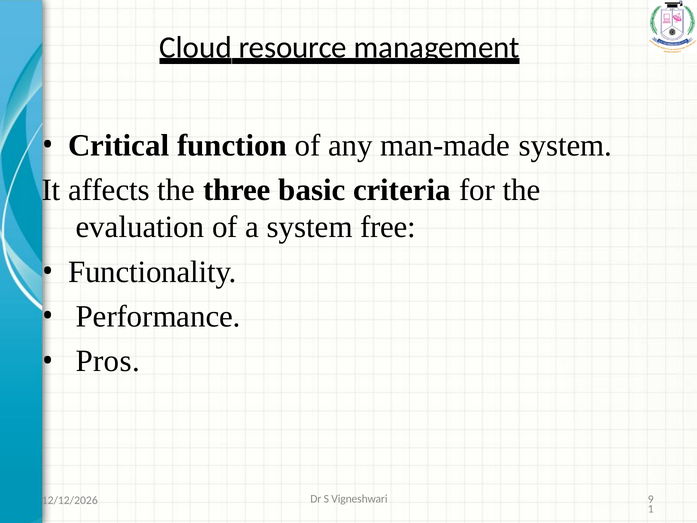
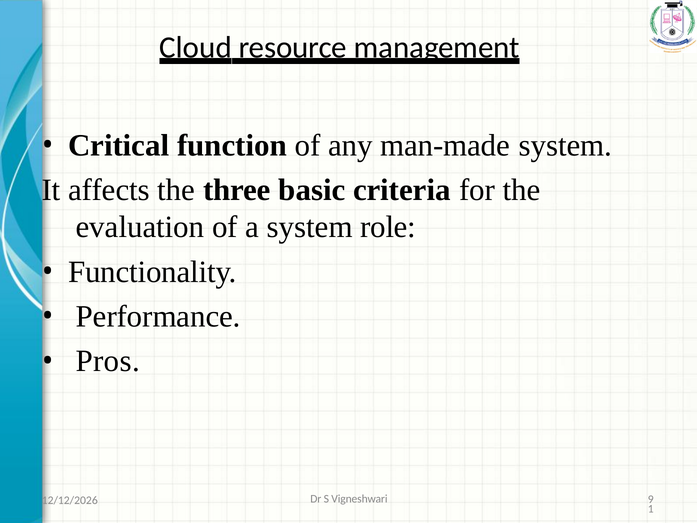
free: free -> role (388, 227)
